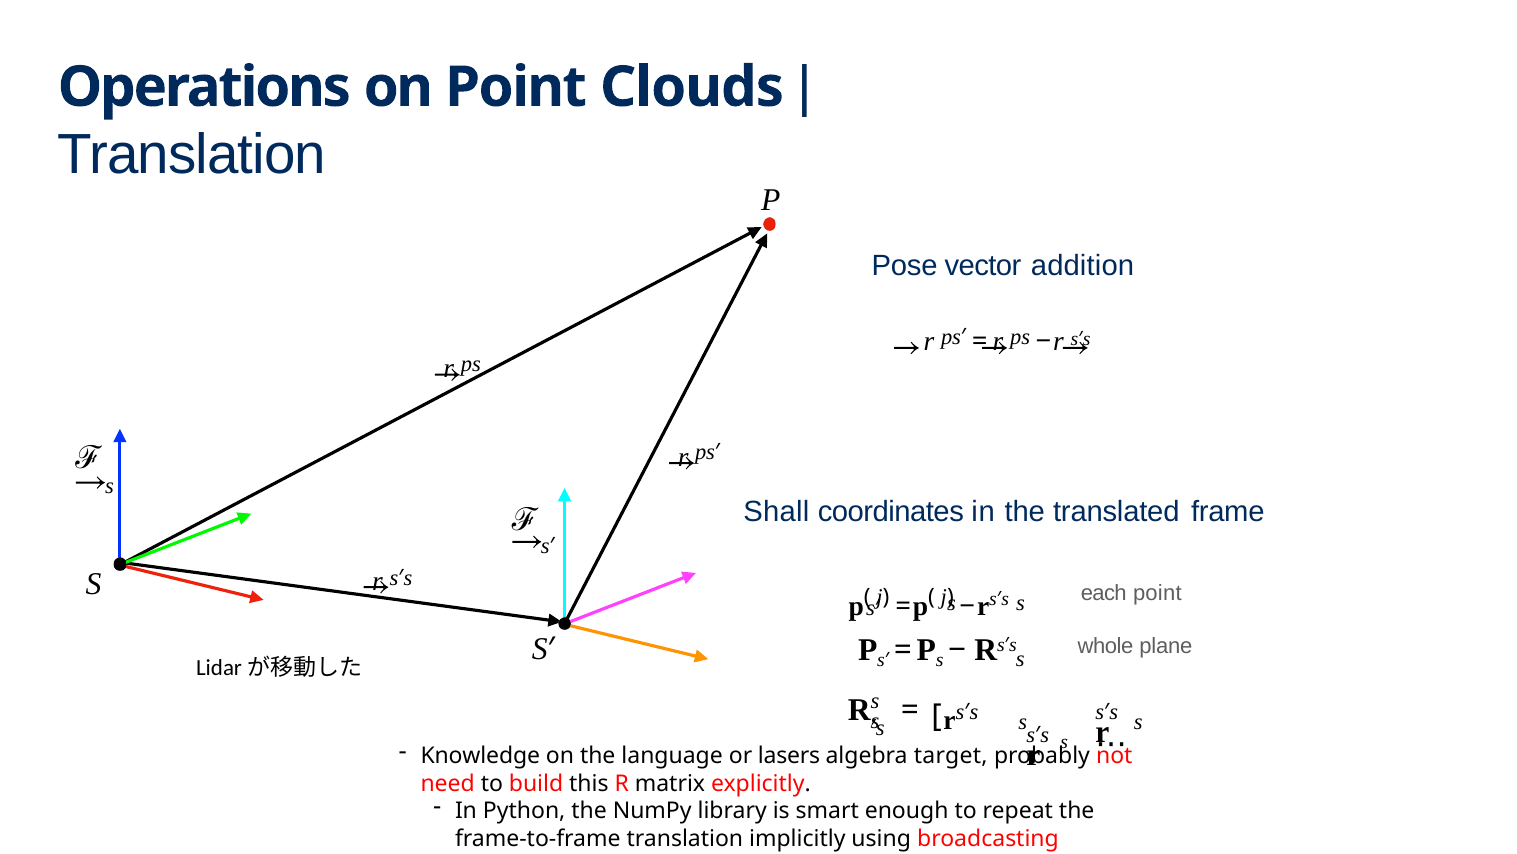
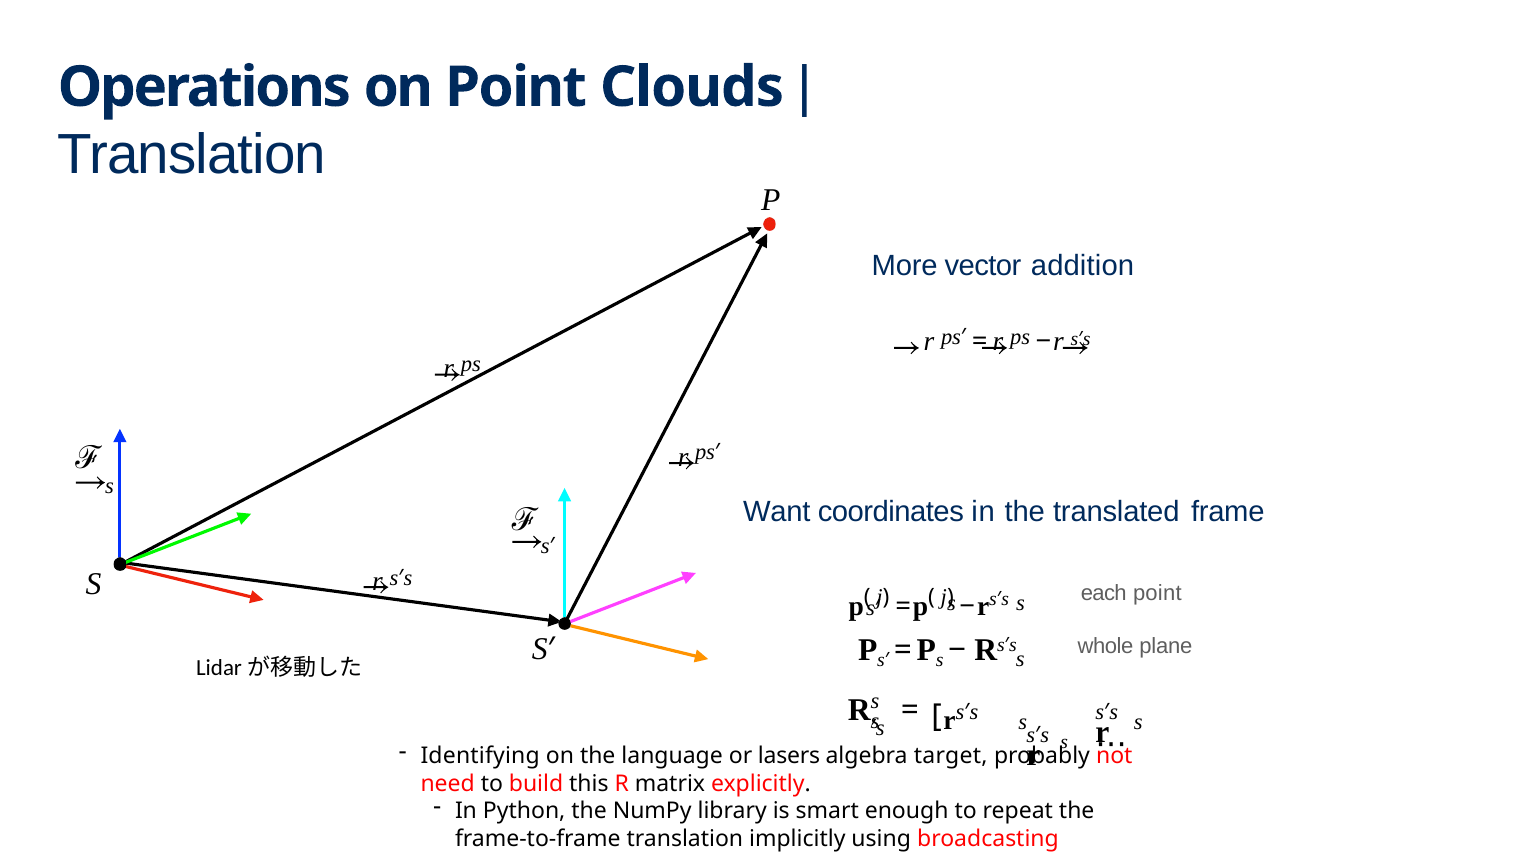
Pose: Pose -> More (905, 266)
Shall: Shall -> Want (777, 512)
Knowledge: Knowledge -> Identifying (480, 755)
